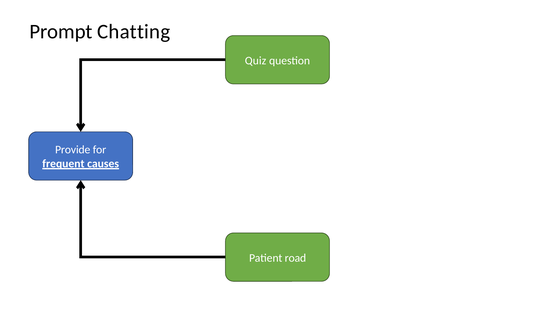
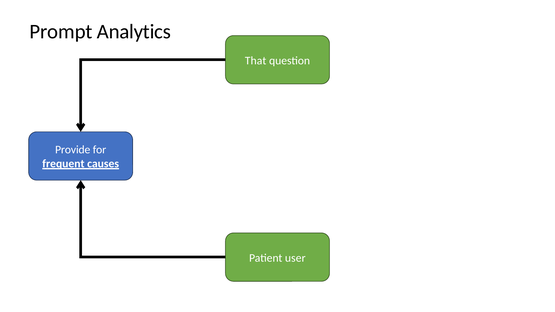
Chatting: Chatting -> Analytics (134, 32)
Quiz: Quiz -> That (256, 61)
road: road -> user (295, 258)
